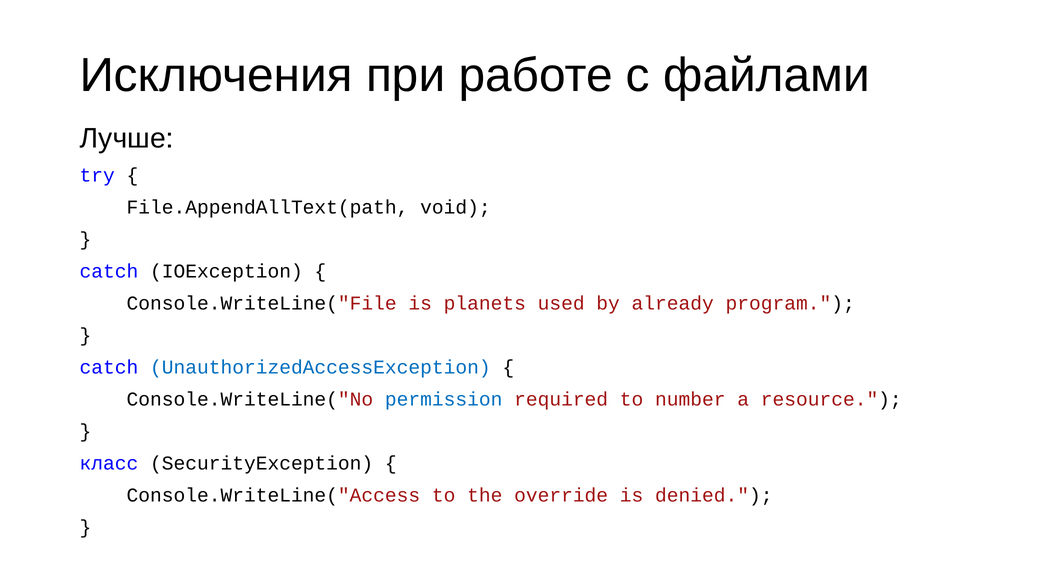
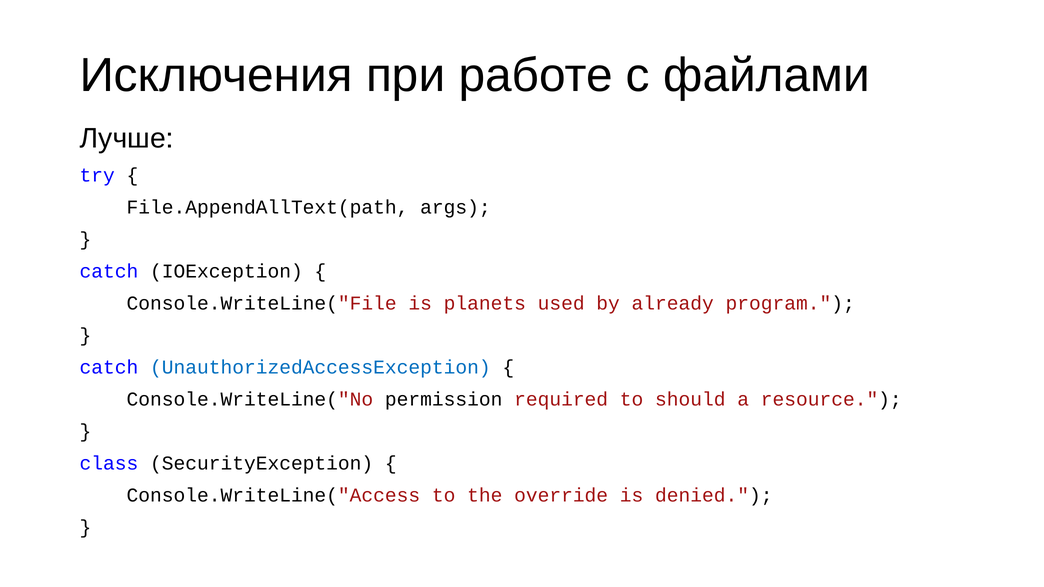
void: void -> args (455, 207)
permission colour: blue -> black (444, 400)
number: number -> should (690, 400)
класс: класс -> class (109, 464)
